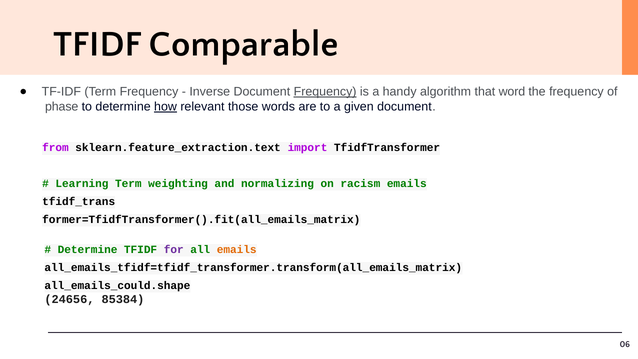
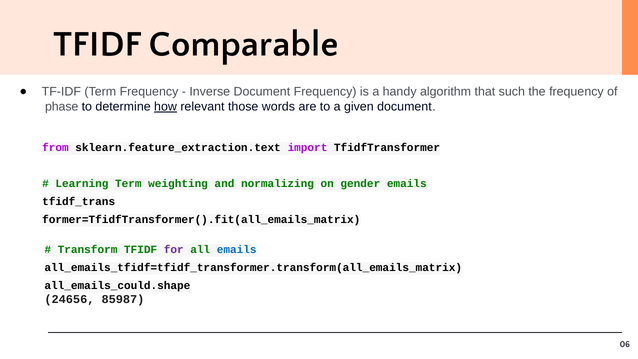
Frequency underline: present -> none (325, 92)
word: word -> such (512, 92)
racism: racism -> gender (360, 184)
Determine: Determine -> Transform (88, 249)
emails colour: orange -> blue (237, 249)
85384: 85384 -> 85987 (123, 299)
